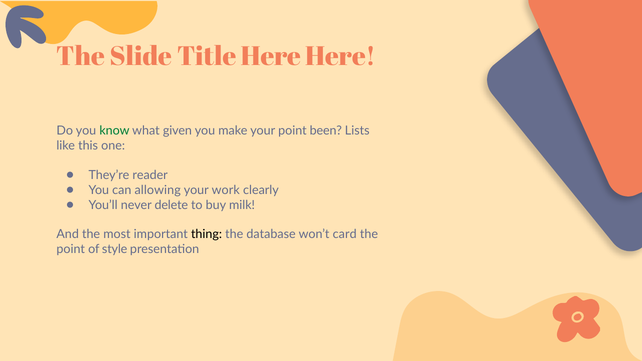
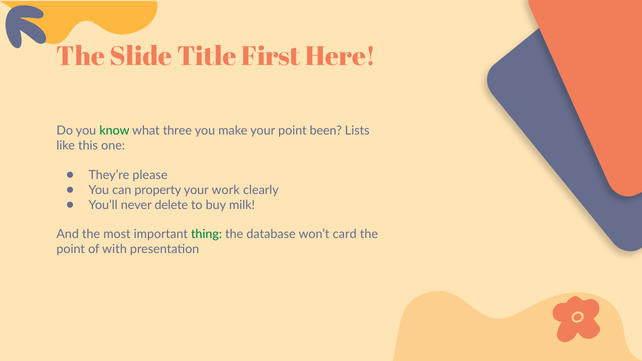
Title Here: Here -> First (271, 57)
given: given -> three (177, 131)
reader: reader -> please (150, 175)
allowing: allowing -> property (158, 190)
thing colour: black -> green (207, 234)
style: style -> with (115, 249)
